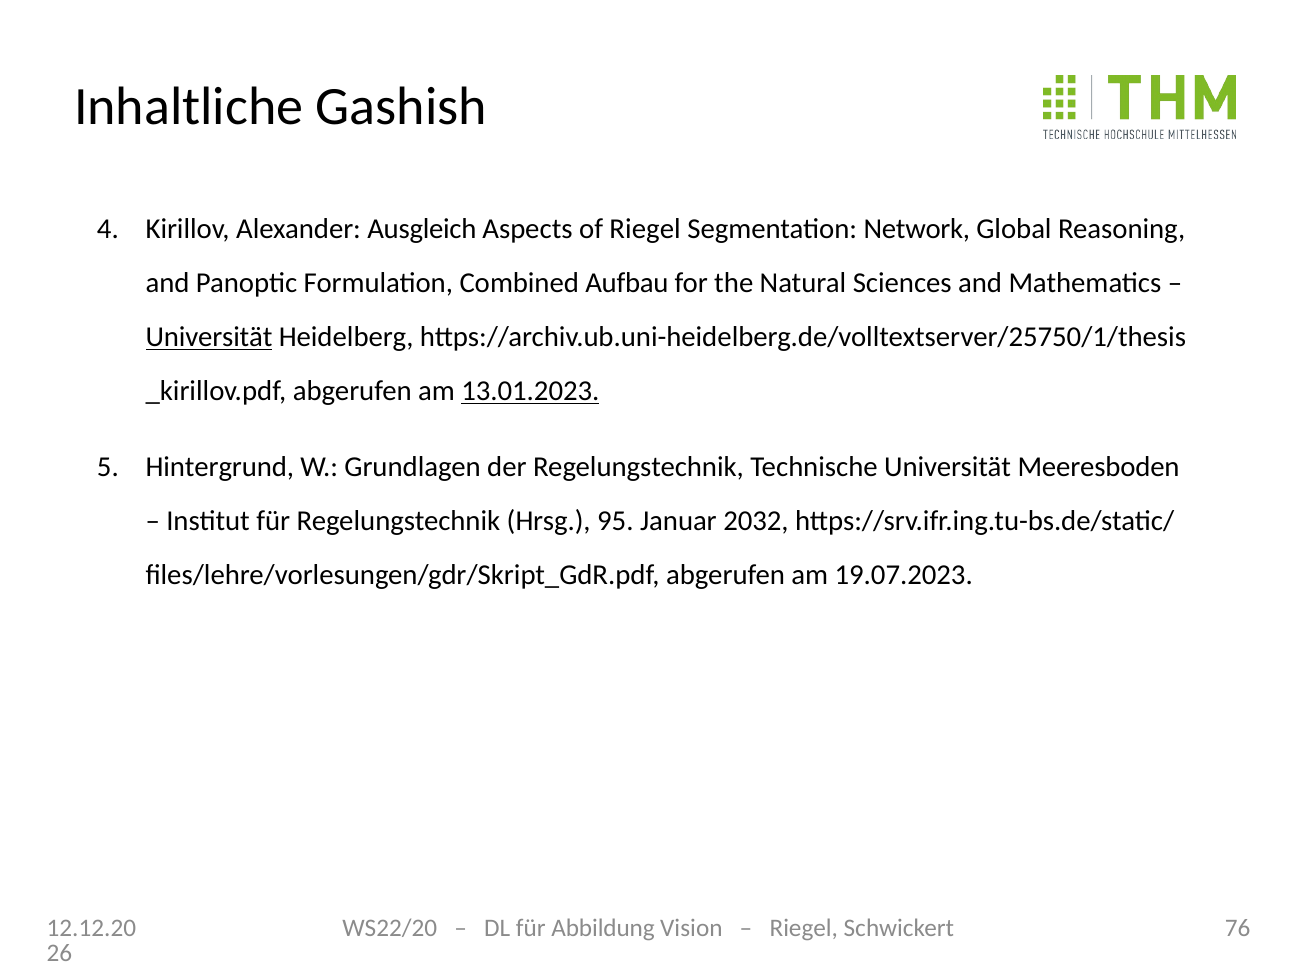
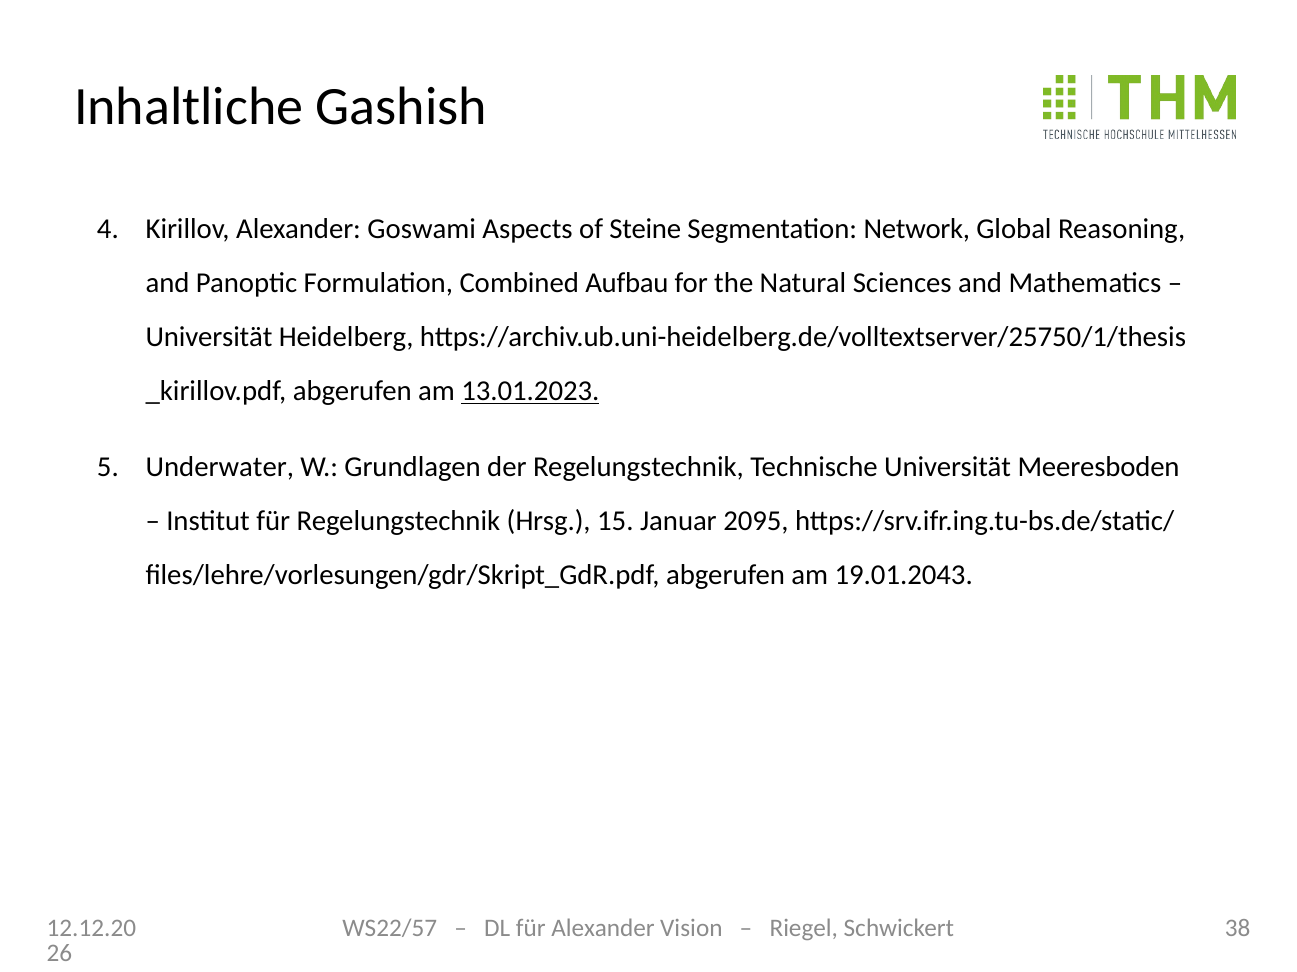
Ausgleich: Ausgleich -> Goswami (422, 229)
of Riegel: Riegel -> Steine (645, 229)
Universität underline: present -> none (209, 337)
Hintergrund: Hintergrund -> Underwater (220, 467)
95: 95 -> 15 (615, 521)
2032: 2032 -> 2095 (756, 521)
19.07.2023: 19.07.2023 -> 19.01.2043 (904, 575)
WS22/20: WS22/20 -> WS22/57 (390, 929)
für Abbildung: Abbildung -> Alexander (603, 929)
76: 76 -> 38 (1238, 929)
